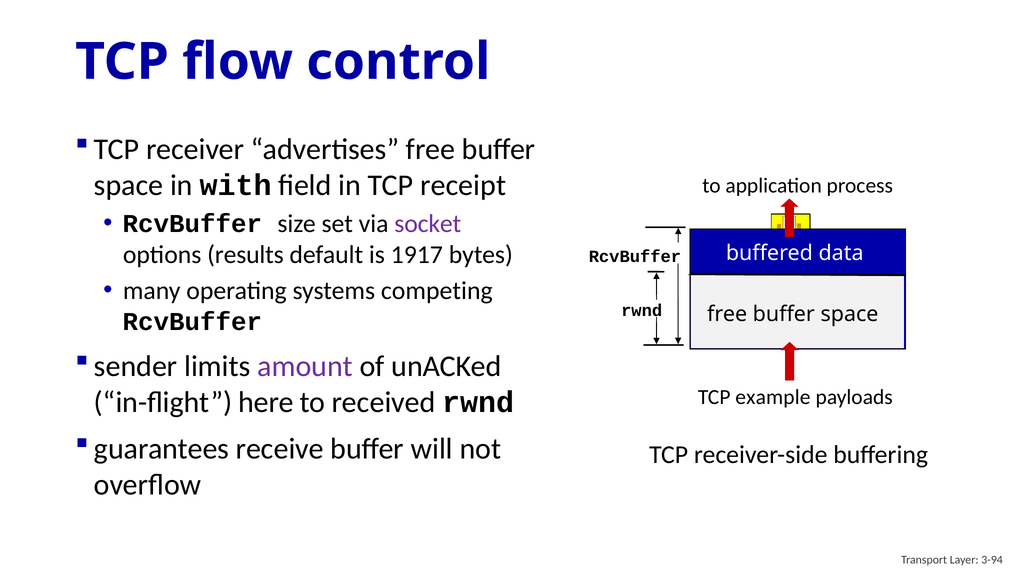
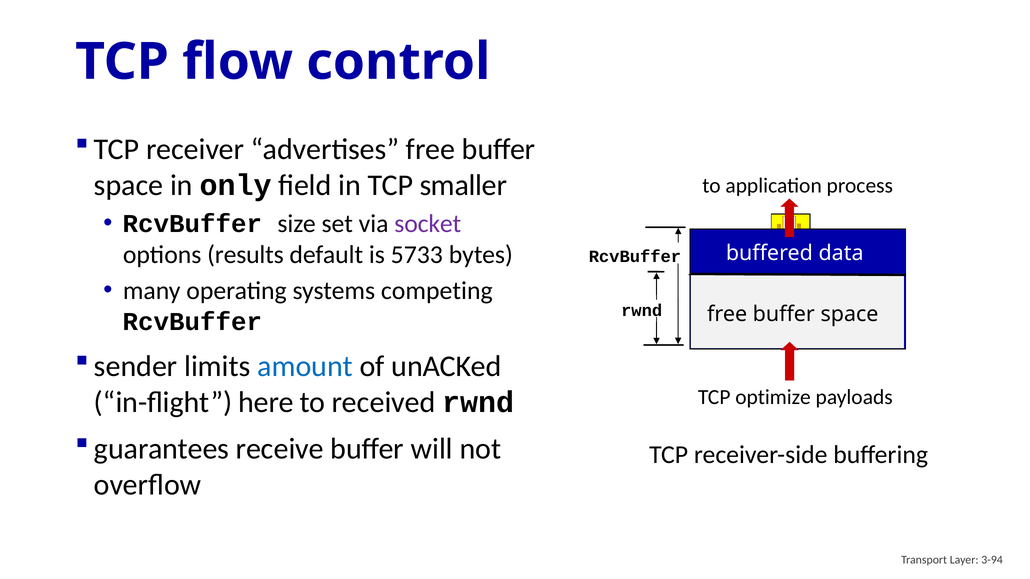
with: with -> only (236, 185)
receipt: receipt -> smaller (463, 185)
1917: 1917 -> 5733 (417, 255)
amount colour: purple -> blue (305, 366)
example: example -> optimize (773, 397)
